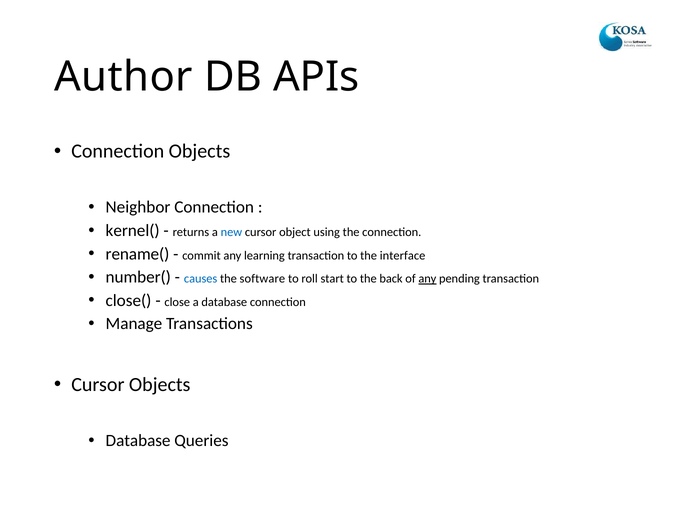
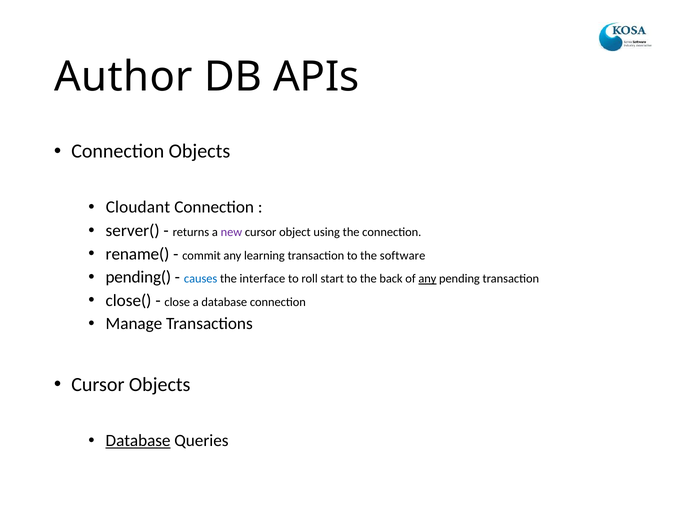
Neighbor: Neighbor -> Cloudant (138, 207)
kernel(: kernel( -> server( (133, 231)
new colour: blue -> purple (231, 232)
interface: interface -> software (403, 256)
number(: number( -> pending( (138, 277)
software: software -> interface (262, 279)
Database underline: none -> present (138, 441)
